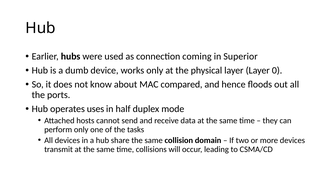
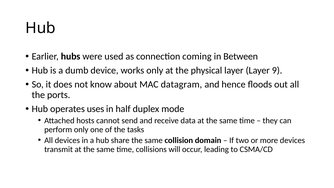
Superior: Superior -> Between (241, 56)
0: 0 -> 9 (277, 70)
compared: compared -> datagram (181, 84)
